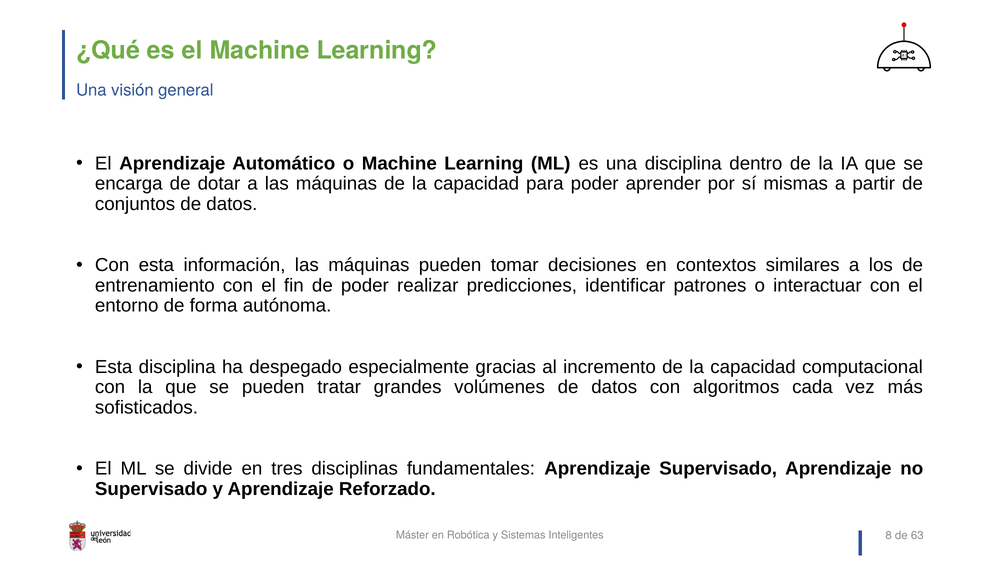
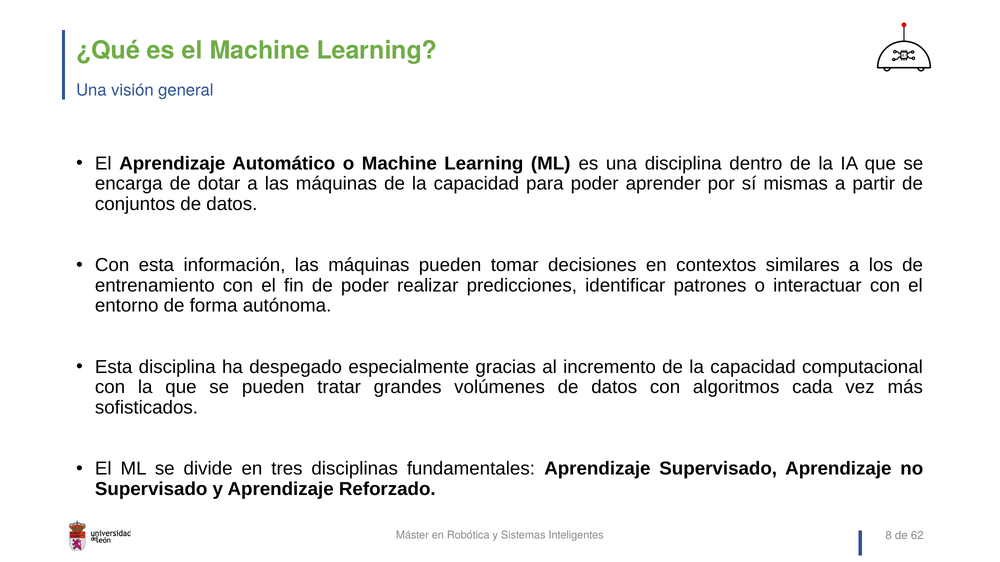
63: 63 -> 62 (917, 536)
